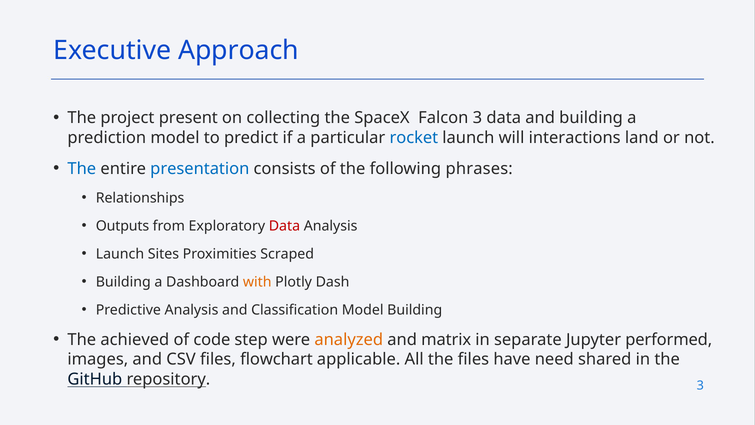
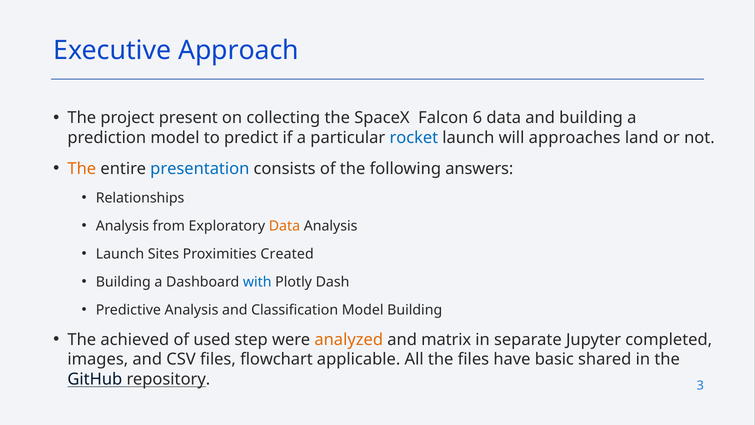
Falcon 3: 3 -> 6 (477, 118)
interactions: interactions -> approaches (575, 138)
The colour: blue -> orange (82, 169)
phrases: phrases -> answers (479, 169)
Outputs: Outputs -> Analysis (122, 226)
Data colour: red -> orange (284, 226)
Scraped: Scraped -> Created (287, 254)
with colour: orange -> blue (257, 282)
code: code -> used (212, 339)
performed: performed -> completed (669, 339)
need: need -> basic (554, 359)
